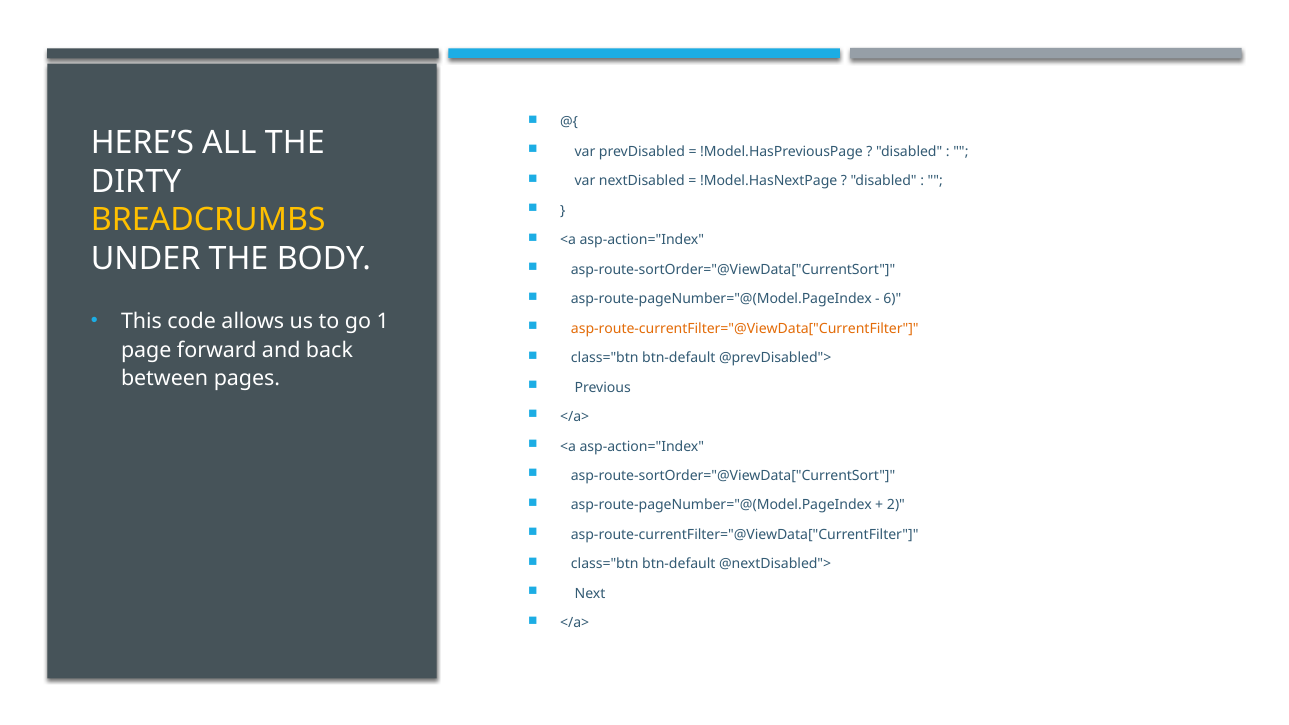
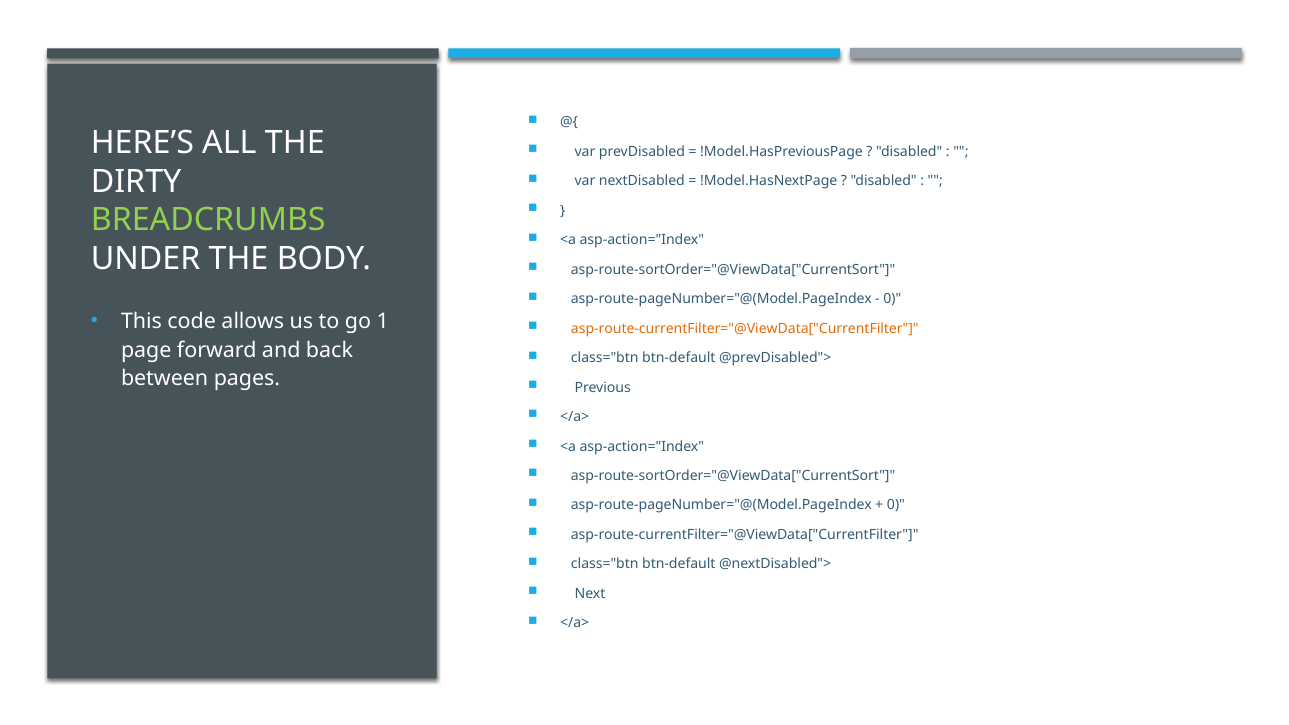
BREADCRUMBS colour: yellow -> light green (208, 220)
6: 6 -> 0 (892, 299)
2: 2 -> 0 (896, 505)
